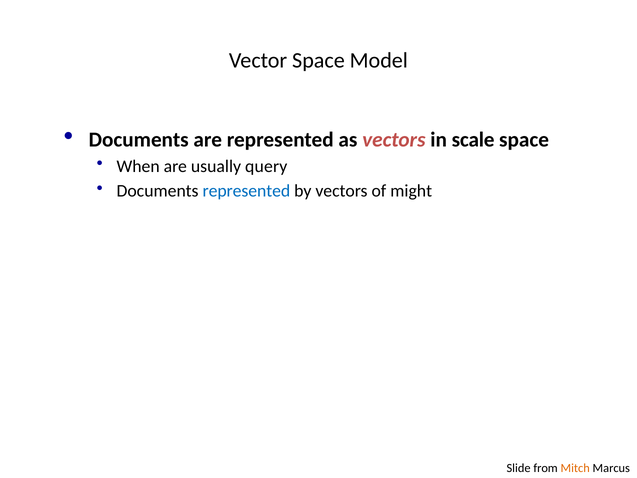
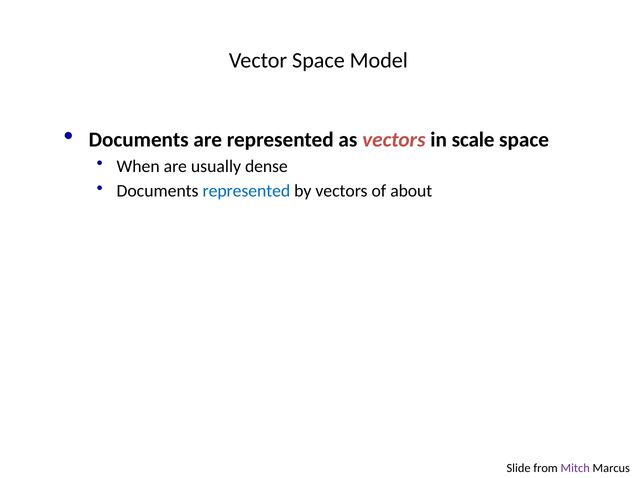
query: query -> dense (266, 166)
might: might -> about (411, 191)
Mitch colour: orange -> purple (575, 468)
